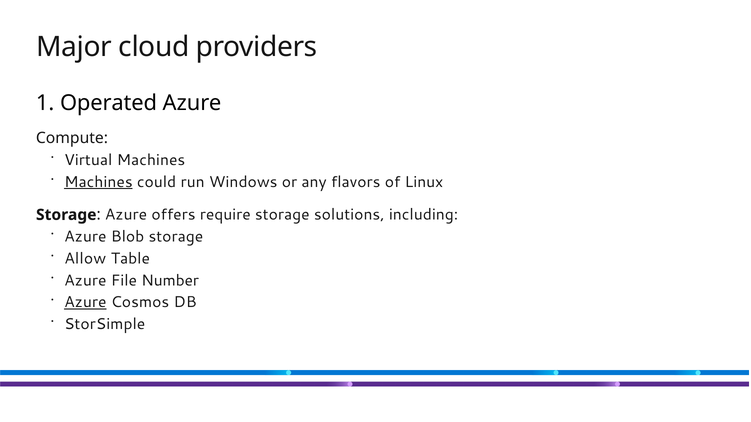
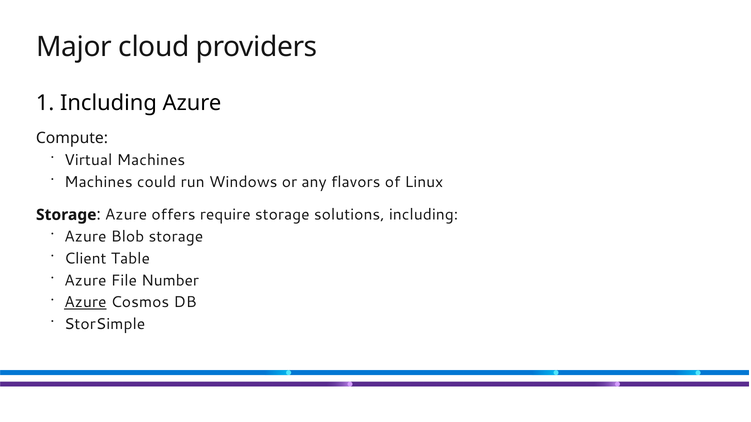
1 Operated: Operated -> Including (108, 103)
Machines underline: present -> none (98, 182)
Allow: Allow -> Client (85, 259)
